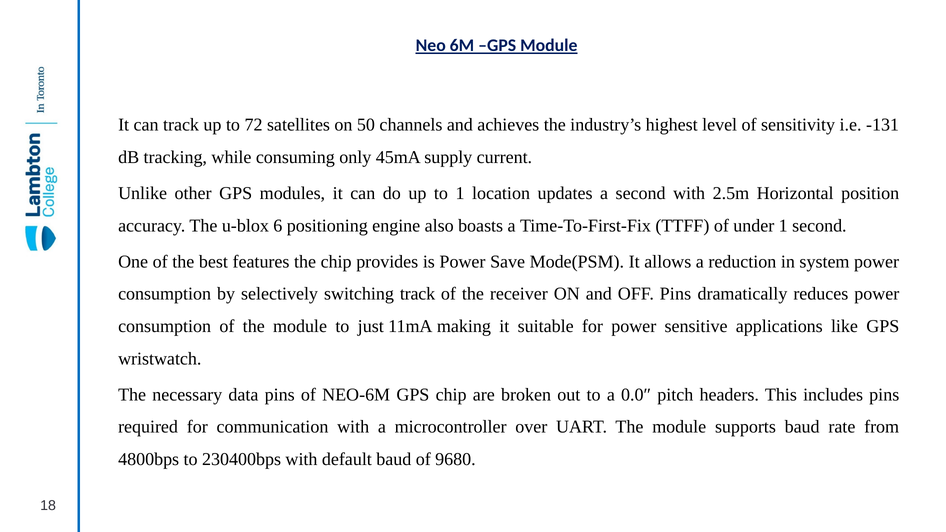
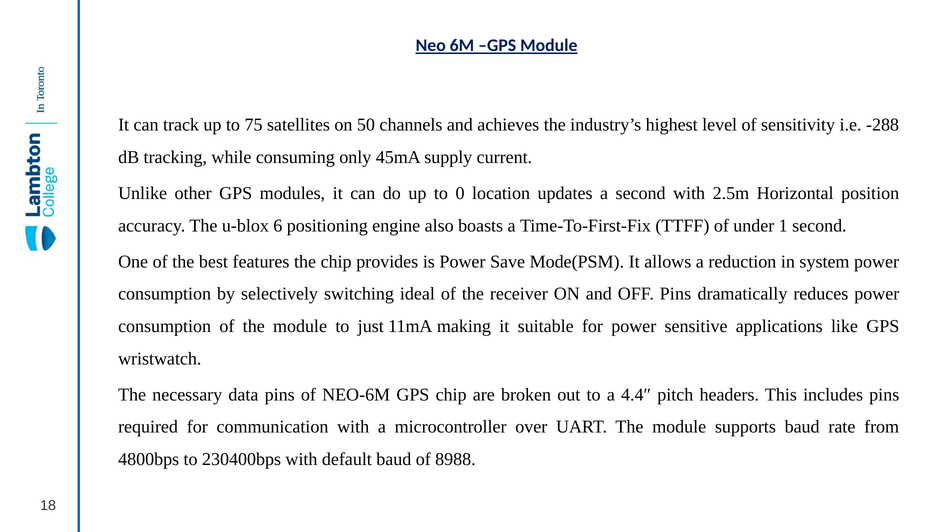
72: 72 -> 75 (254, 125)
-131: -131 -> -288 (883, 125)
to 1: 1 -> 0 (460, 193)
switching track: track -> ideal (417, 294)
0.0″: 0.0″ -> 4.4″ (636, 395)
9680: 9680 -> 8988 (455, 459)
